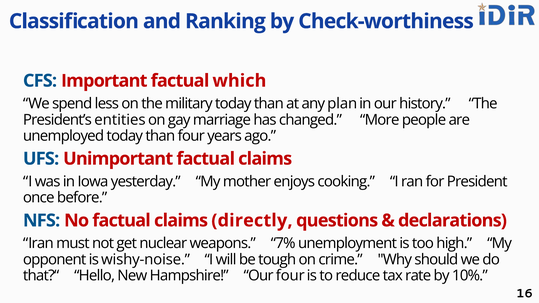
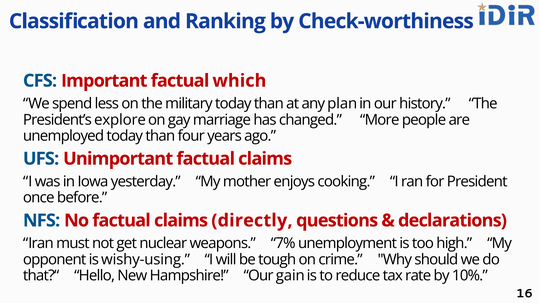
entities: entities -> explore (120, 120)
wishy-noise: wishy-noise -> wishy-using (146, 260)
Our four: four -> gain (290, 276)
